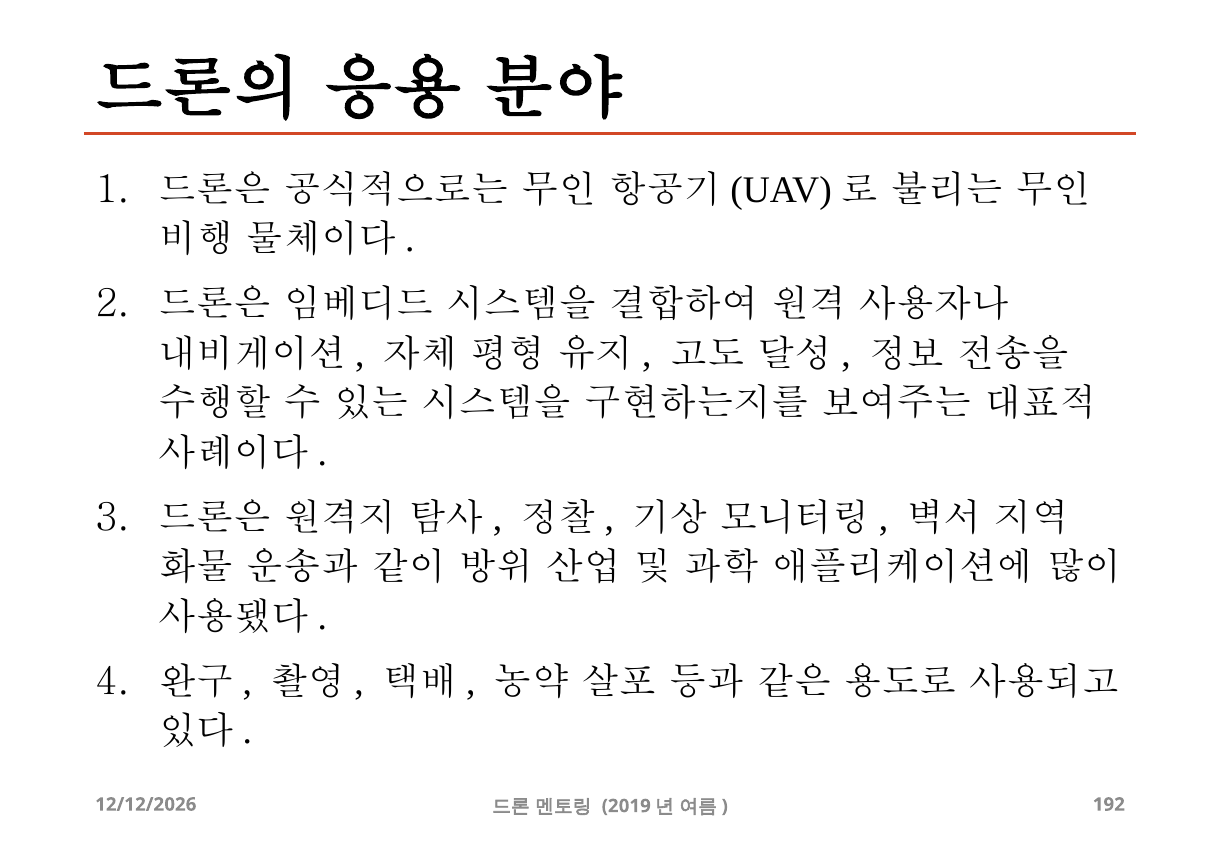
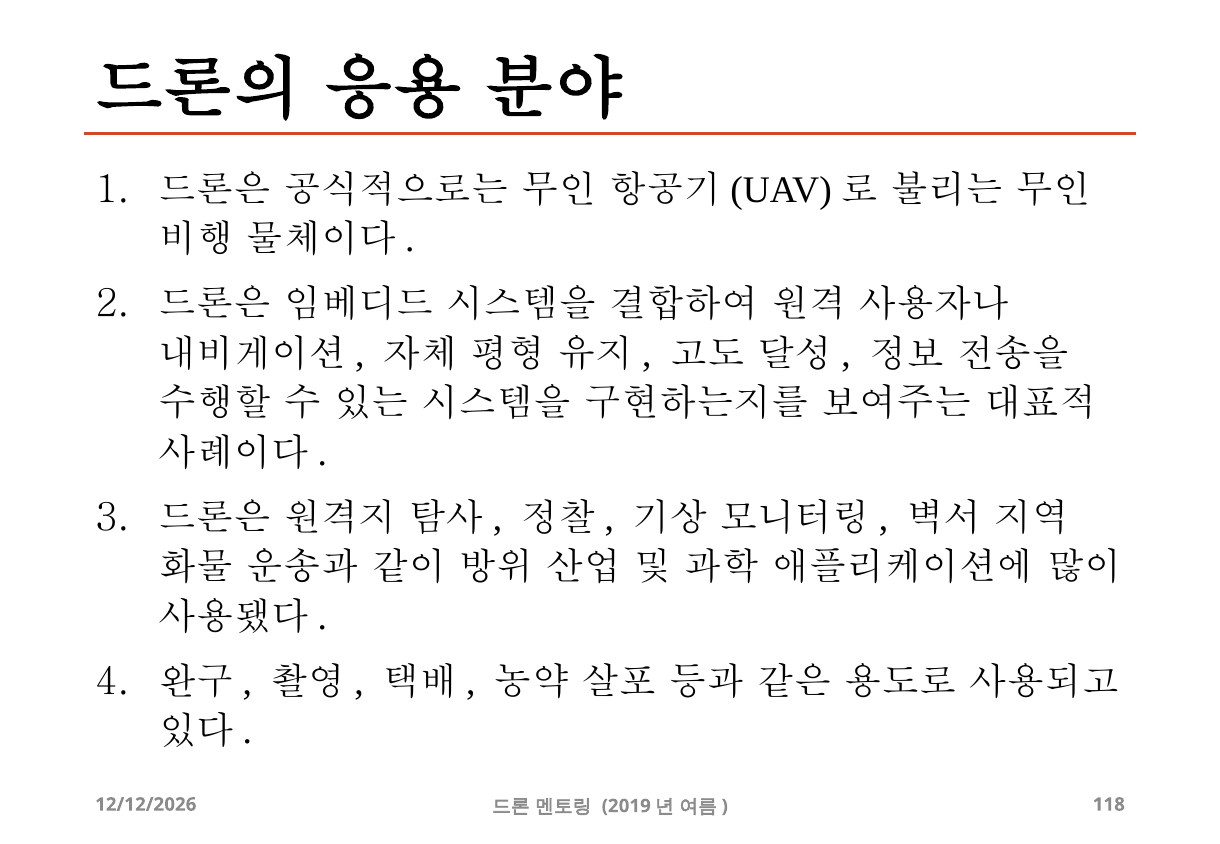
192: 192 -> 118 (1109, 805)
